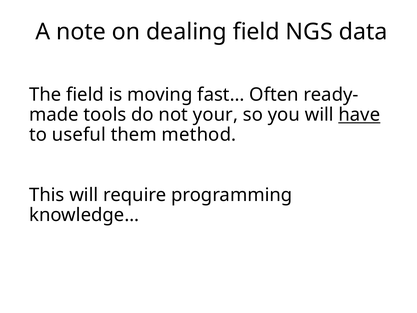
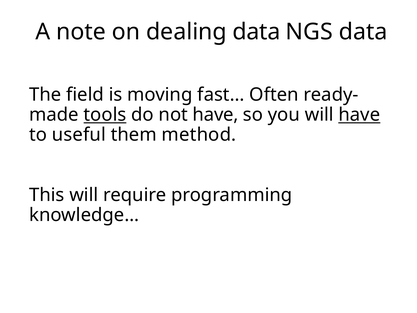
dealing field: field -> data (256, 32)
tools underline: none -> present (105, 115)
not your: your -> have (216, 115)
